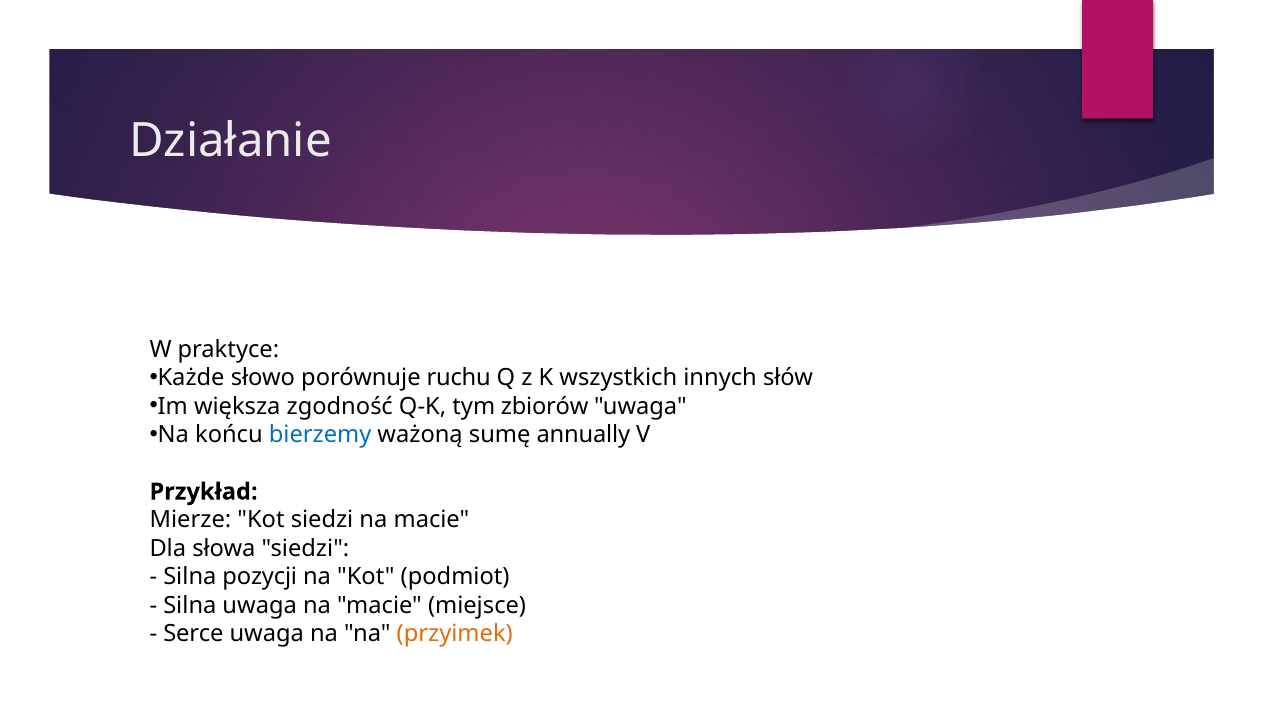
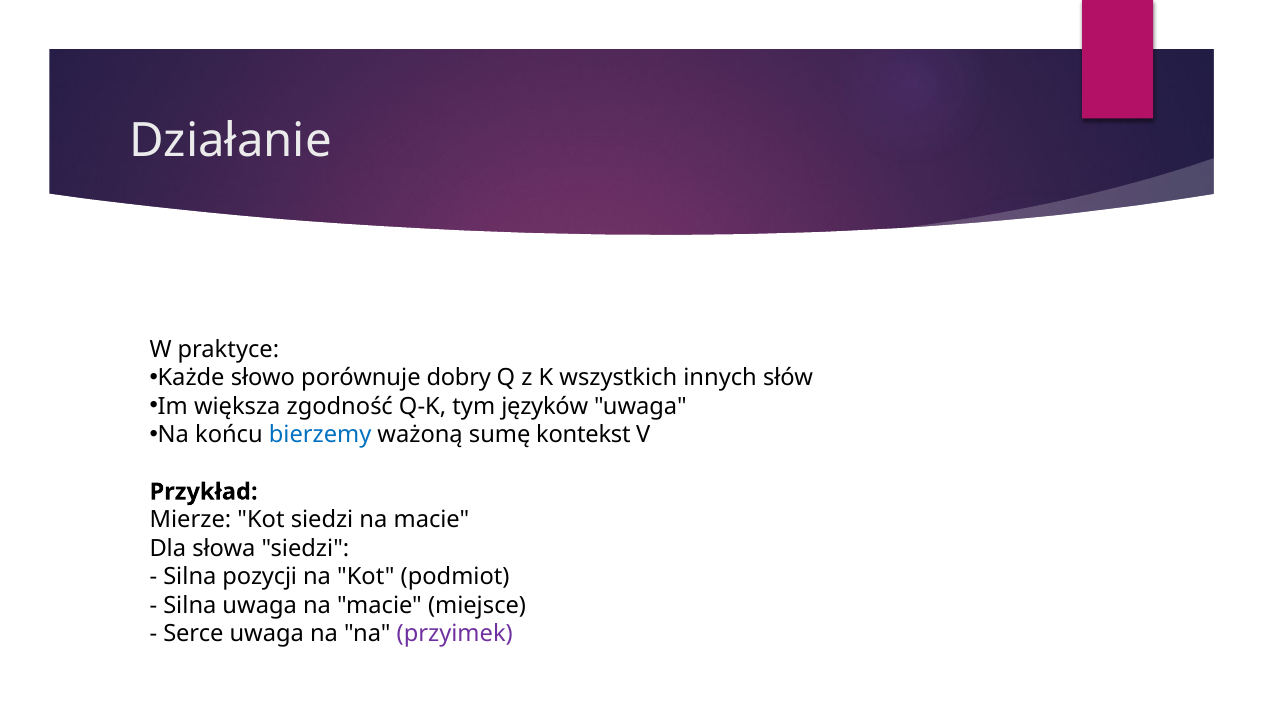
ruchu: ruchu -> dobry (459, 378)
zbiorów: zbiorów -> języków (545, 406)
annually: annually -> kontekst (583, 435)
przyimek colour: orange -> purple (455, 634)
